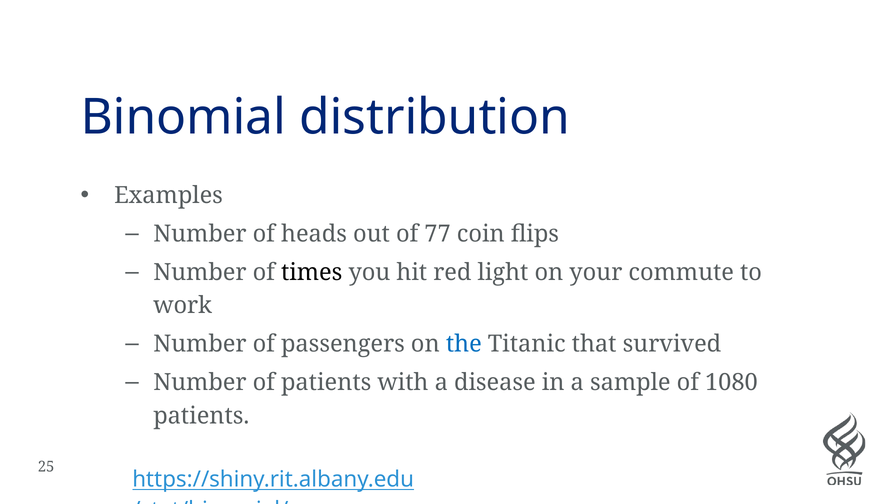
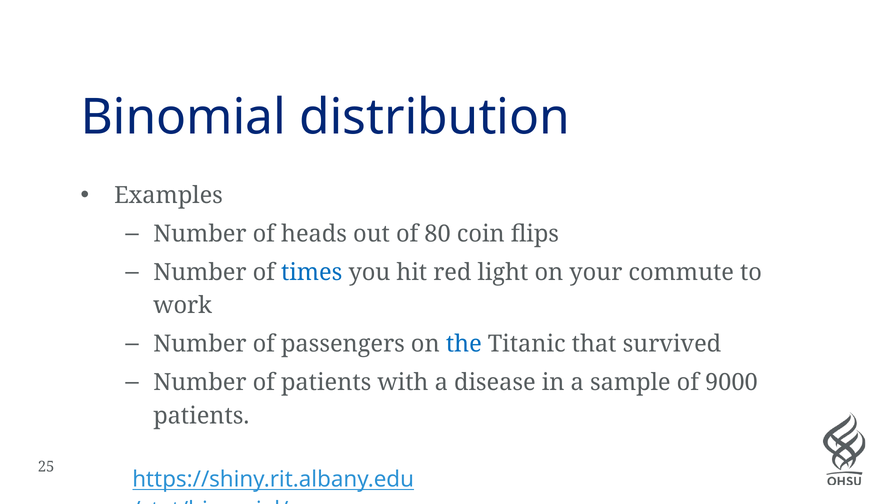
77: 77 -> 80 (438, 234)
times colour: black -> blue (312, 272)
1080: 1080 -> 9000 (731, 382)
